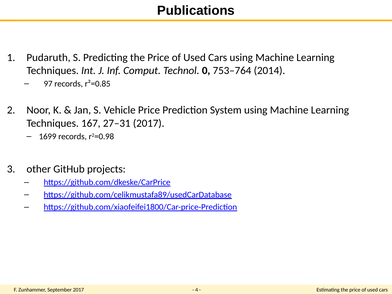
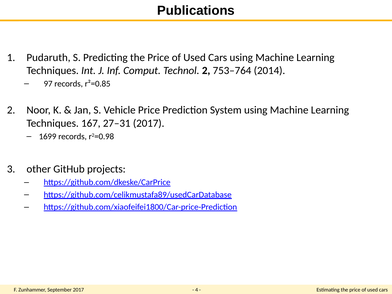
Technol 0: 0 -> 2 (206, 71)
